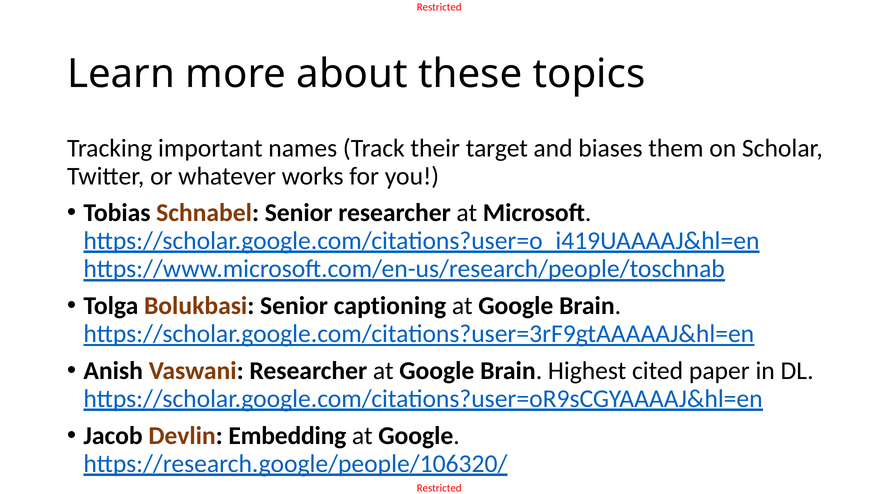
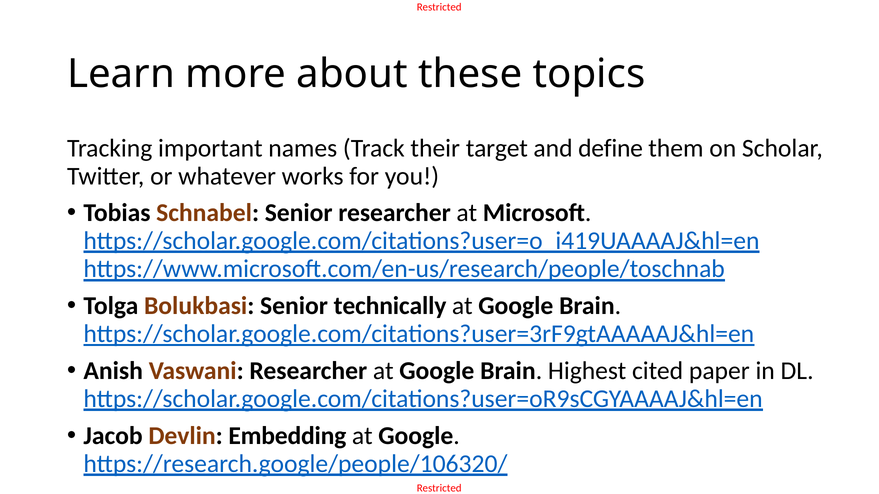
biases: biases -> define (611, 149)
captioning: captioning -> technically (390, 306)
